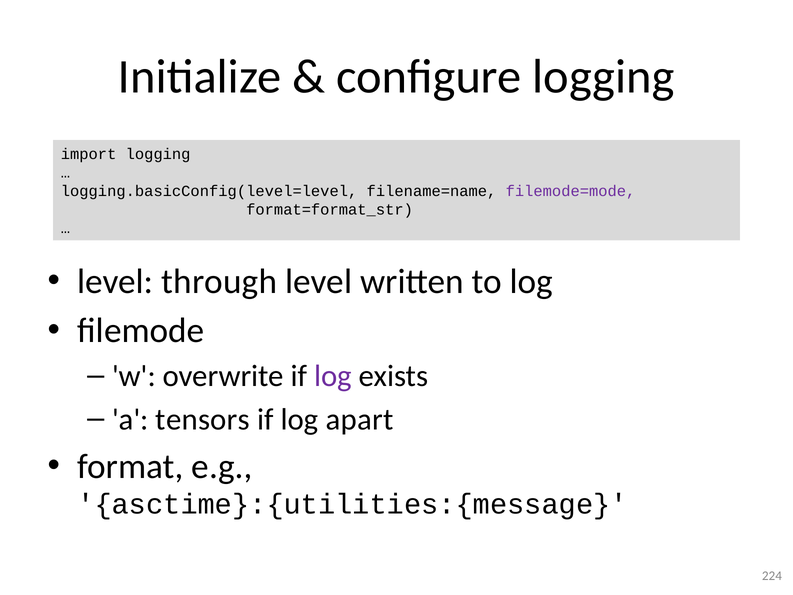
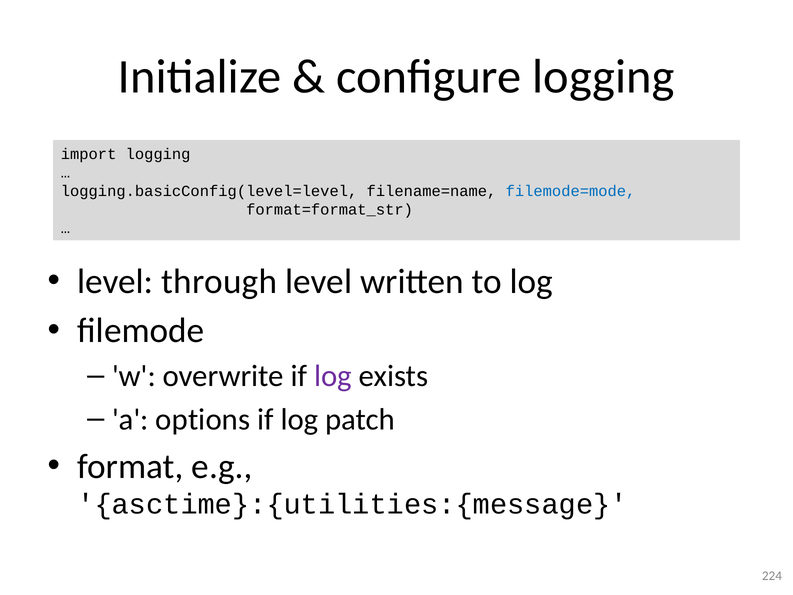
filemode=mode colour: purple -> blue (571, 191)
tensors: tensors -> options (203, 419)
apart: apart -> patch (360, 419)
